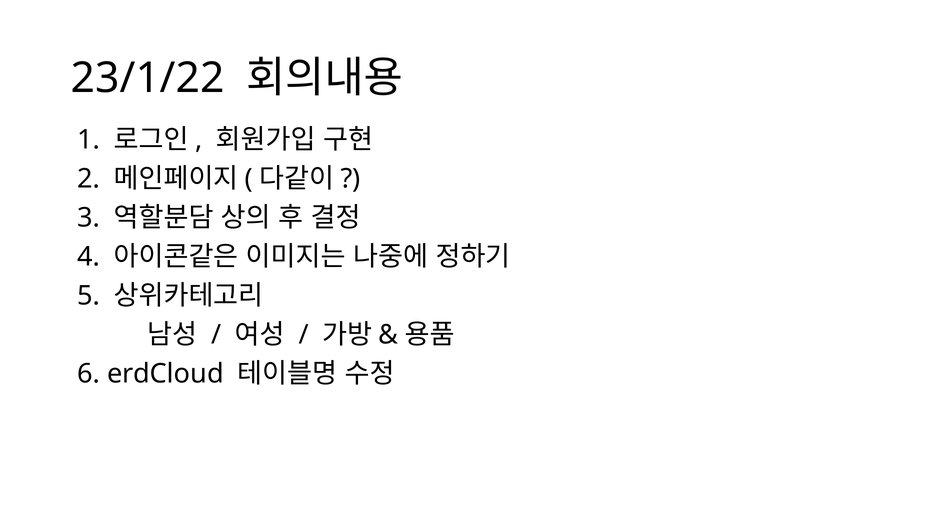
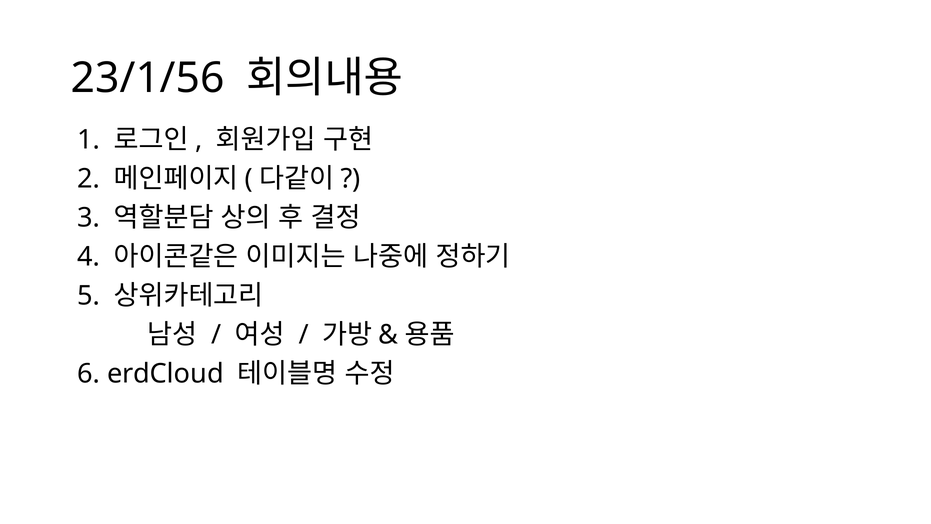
23/1/22: 23/1/22 -> 23/1/56 (148, 78)
